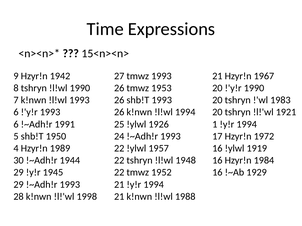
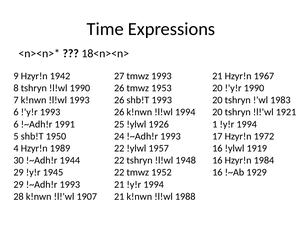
15<n><n>: 15<n><n> -> 18<n><n> (105, 54)
1998: 1998 -> 1907 (87, 197)
